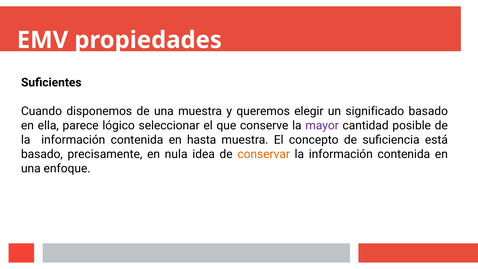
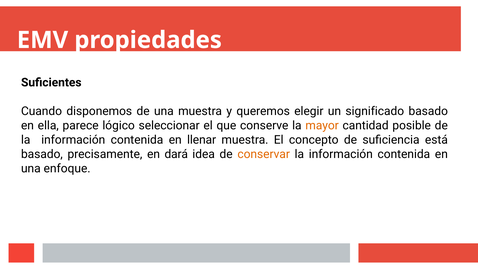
mayor colour: purple -> orange (322, 125)
hasta: hasta -> llenar (202, 140)
nula: nula -> dará (176, 154)
